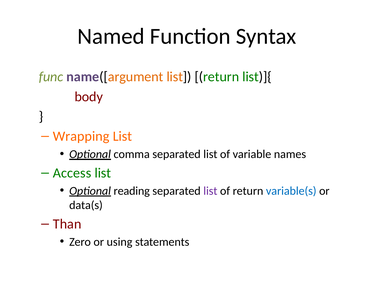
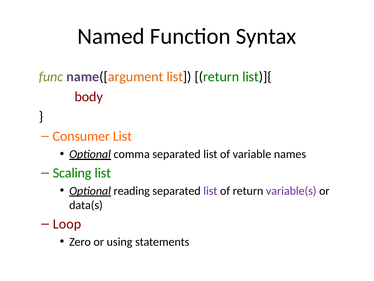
Wrapping: Wrapping -> Consumer (81, 136)
Access: Access -> Scaling (72, 173)
variable(s colour: blue -> purple (291, 191)
Than: Than -> Loop (67, 223)
